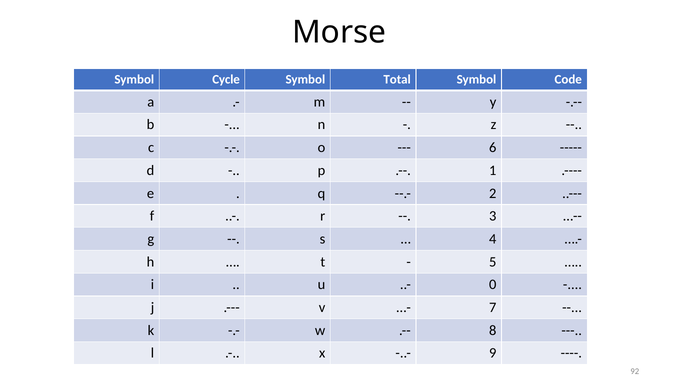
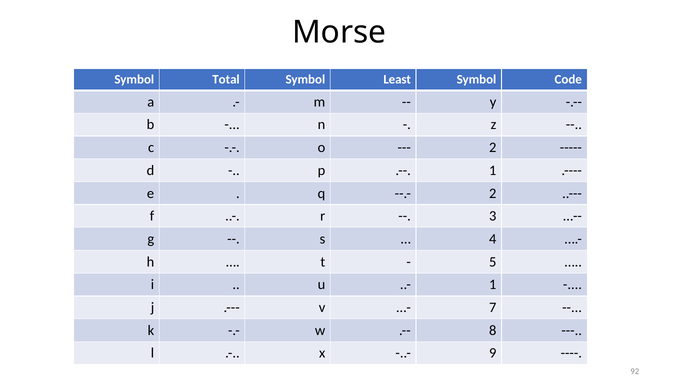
Cycle: Cycle -> Total (226, 79)
Total: Total -> Least (397, 79)
6: 6 -> 2 (493, 148)
0: 0 -> 1 (493, 285)
